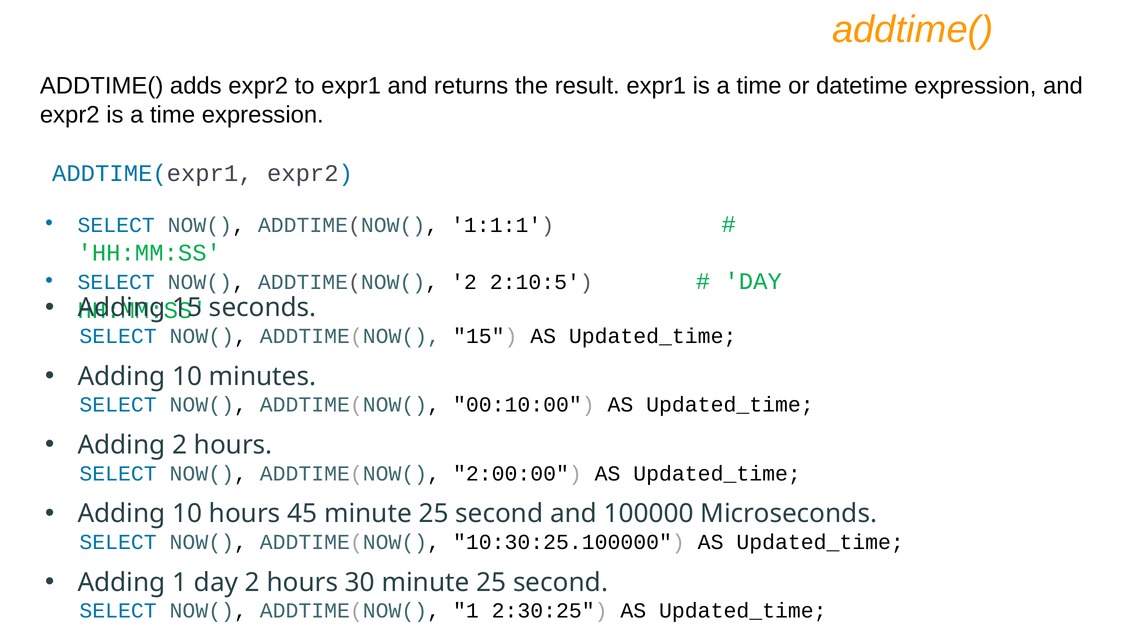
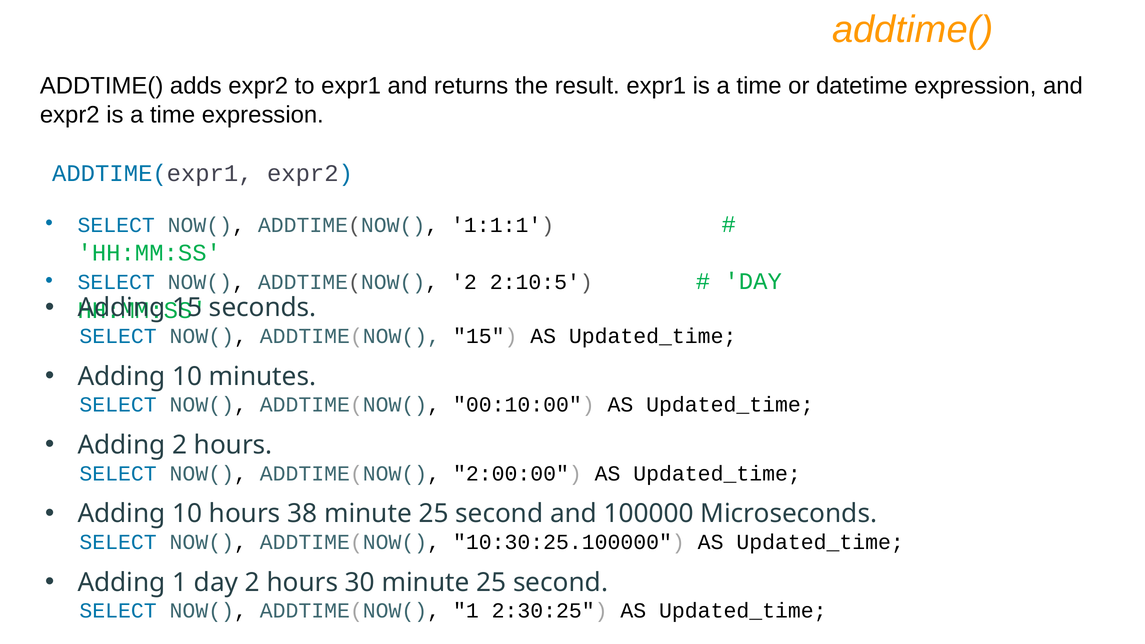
45: 45 -> 38 (302, 514)
